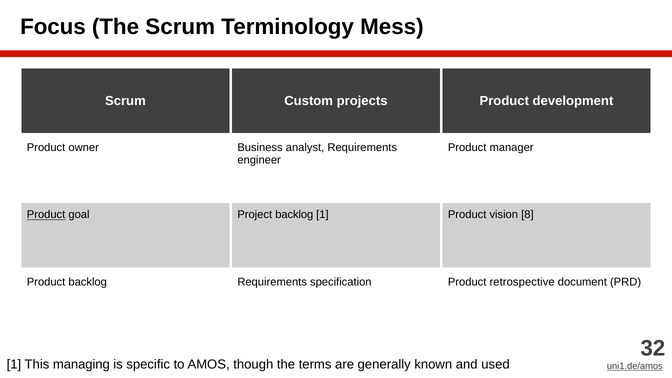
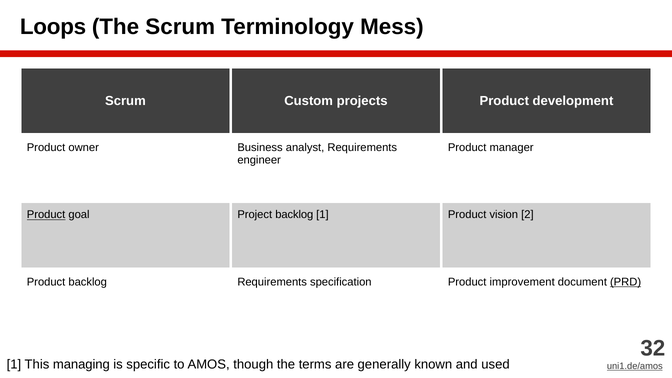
Focus: Focus -> Loops (53, 27)
8: 8 -> 2 (527, 215)
retrospective: retrospective -> improvement (522, 282)
PRD underline: none -> present (626, 282)
